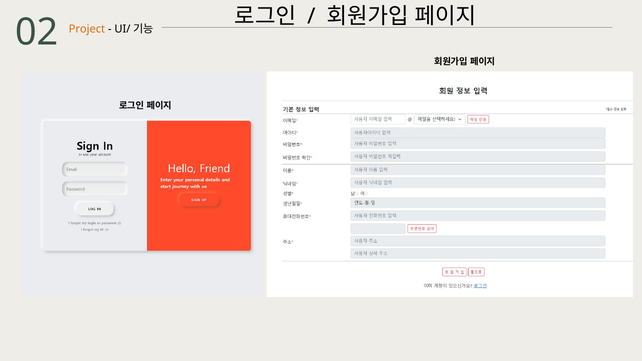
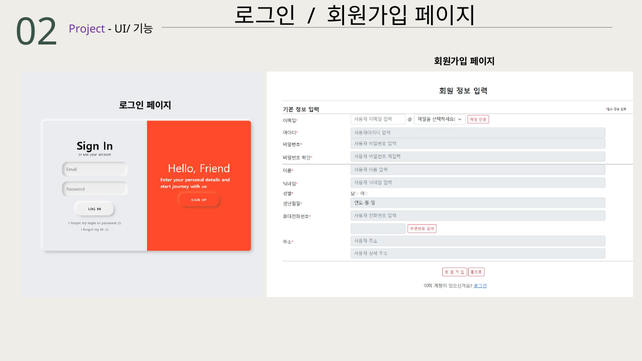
Project colour: orange -> purple (87, 29)
